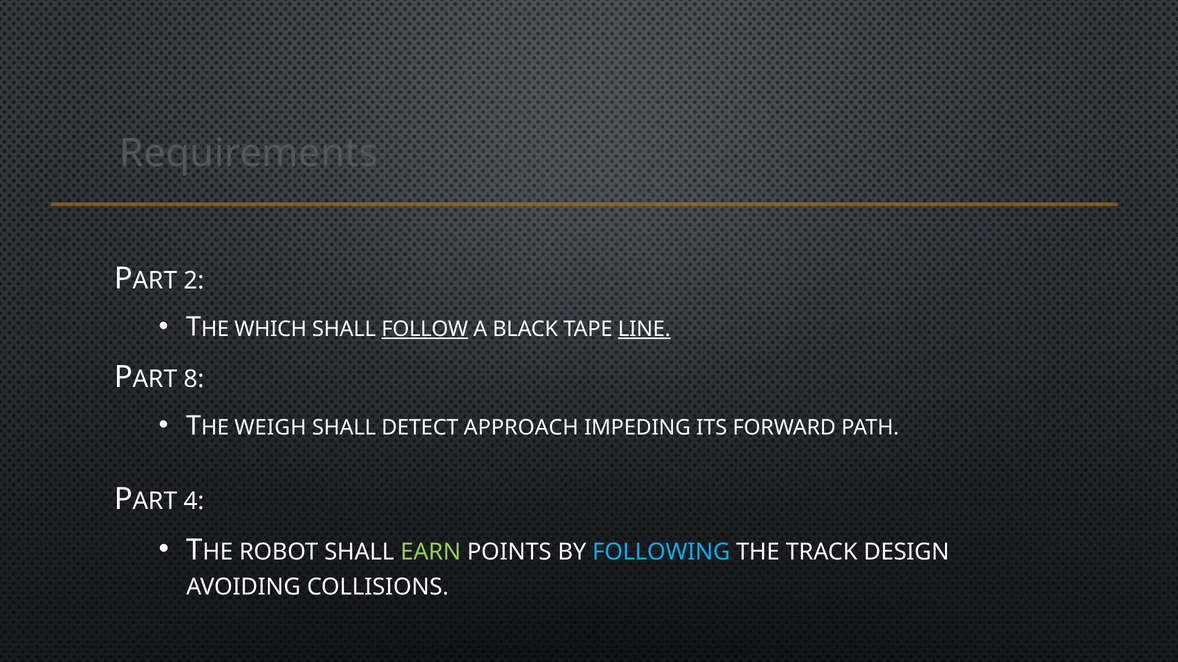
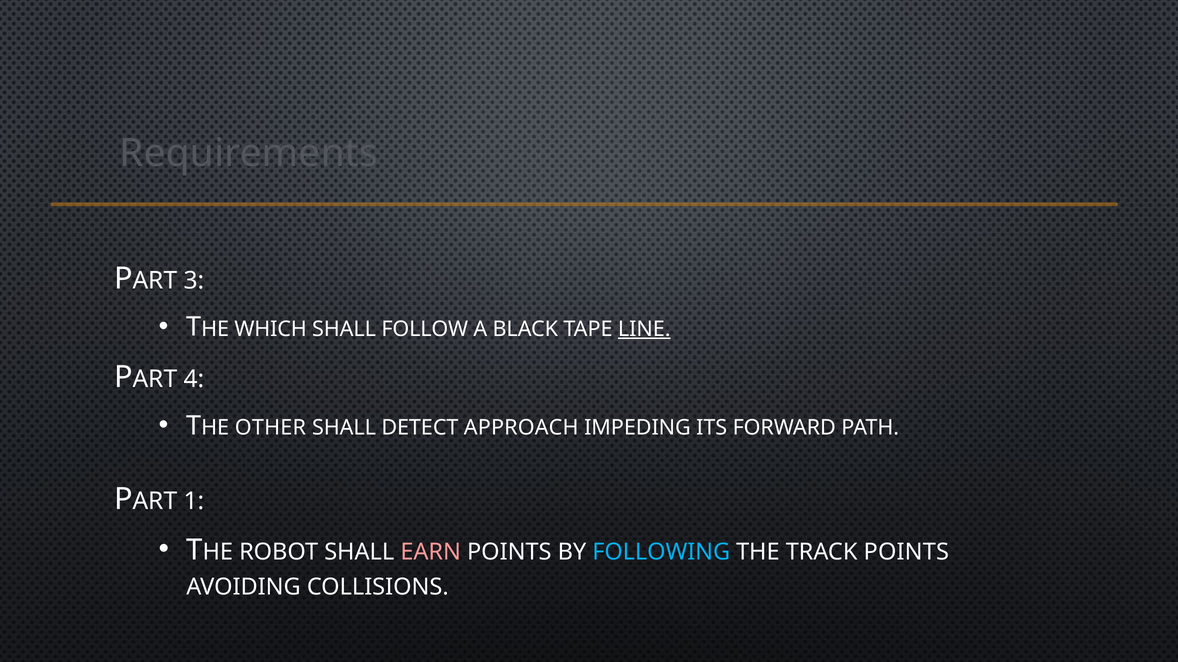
2: 2 -> 3 (194, 281)
FOLLOW underline: present -> none (425, 329)
8: 8 -> 4 (194, 380)
WEIGH: WEIGH -> OTHER (270, 428)
4: 4 -> 1 (194, 502)
EARN colour: light green -> pink (431, 552)
TRACK DESIGN: DESIGN -> POINTS (906, 552)
